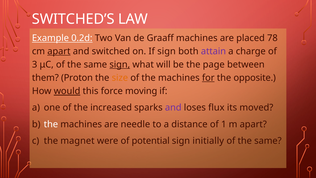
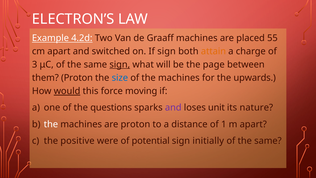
SWITCHED’S: SWITCHED’S -> ELECTRON’S (73, 19)
0.2d: 0.2d -> 4.2d (82, 38)
78: 78 -> 55 (272, 38)
apart underline: present -> none (59, 51)
attain colour: purple -> orange (213, 51)
size colour: orange -> blue (120, 78)
for underline: present -> none (208, 78)
opposite: opposite -> upwards (255, 78)
increased: increased -> questions (111, 108)
flux: flux -> unit (216, 108)
moved: moved -> nature (256, 108)
are needle: needle -> proton (135, 124)
magnet: magnet -> positive (77, 141)
